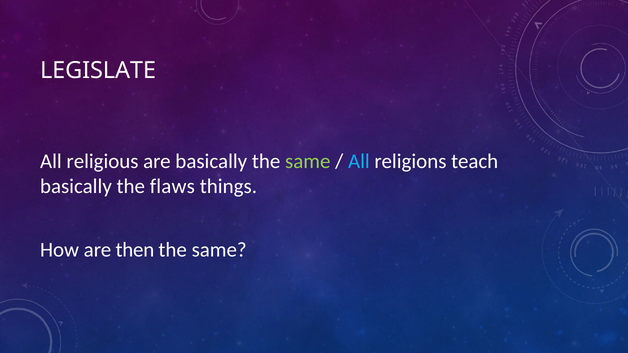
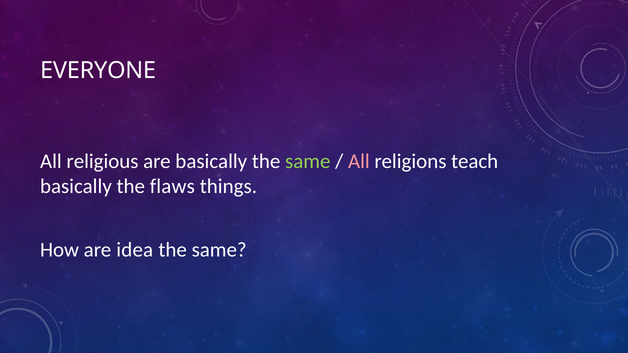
LEGISLATE: LEGISLATE -> EVERYONE (98, 71)
All colour: light blue -> pink (359, 162)
then: then -> idea (135, 250)
